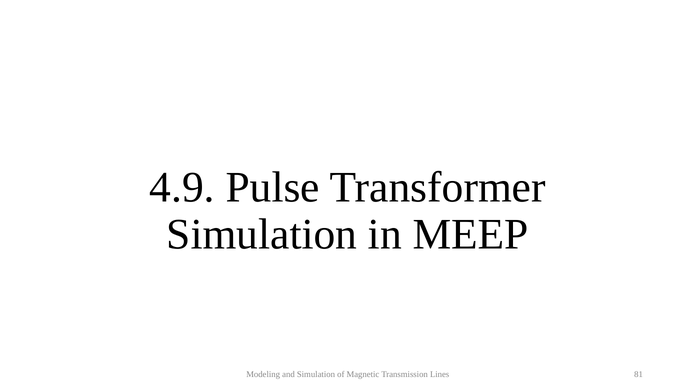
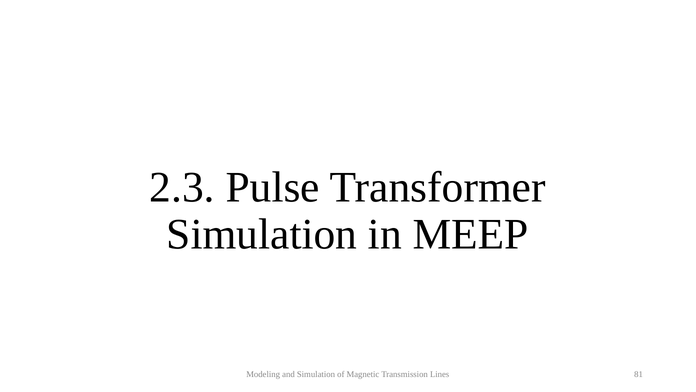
4.9: 4.9 -> 2.3 (182, 187)
